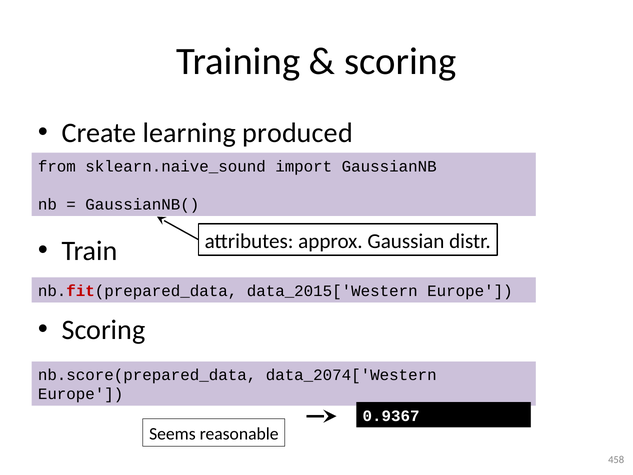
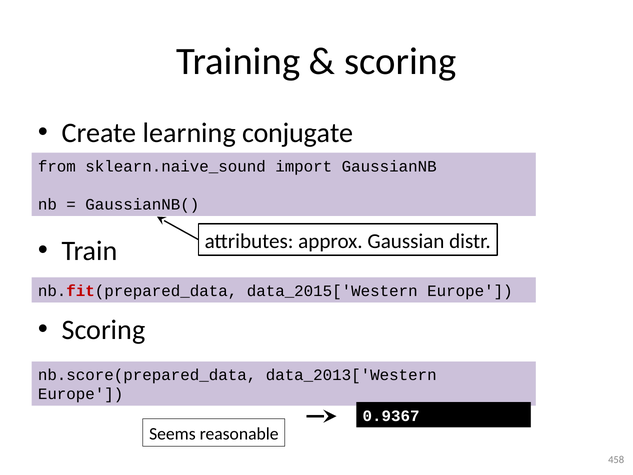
produced: produced -> conjugate (298, 133)
data_2074['Western: data_2074['Western -> data_2013['Western (351, 375)
